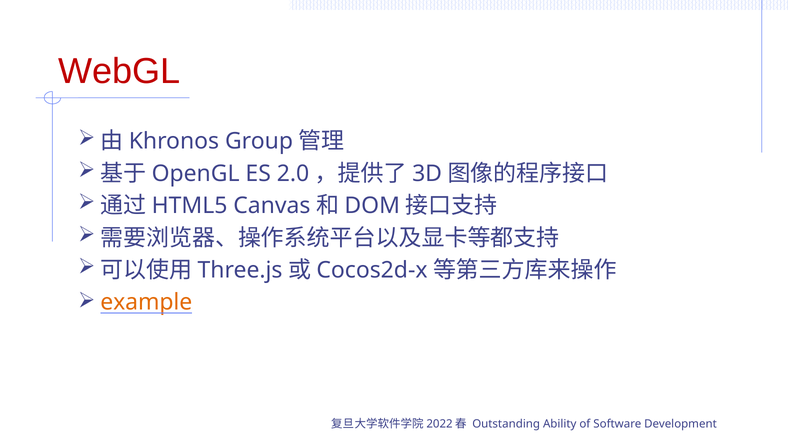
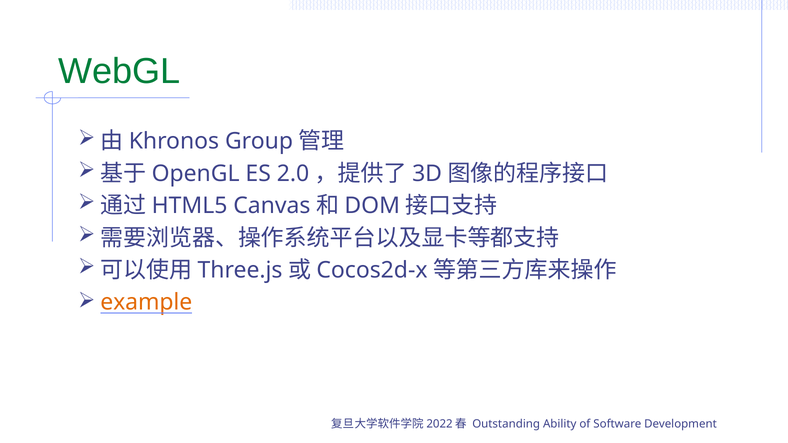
WebGL colour: red -> green (119, 71)
